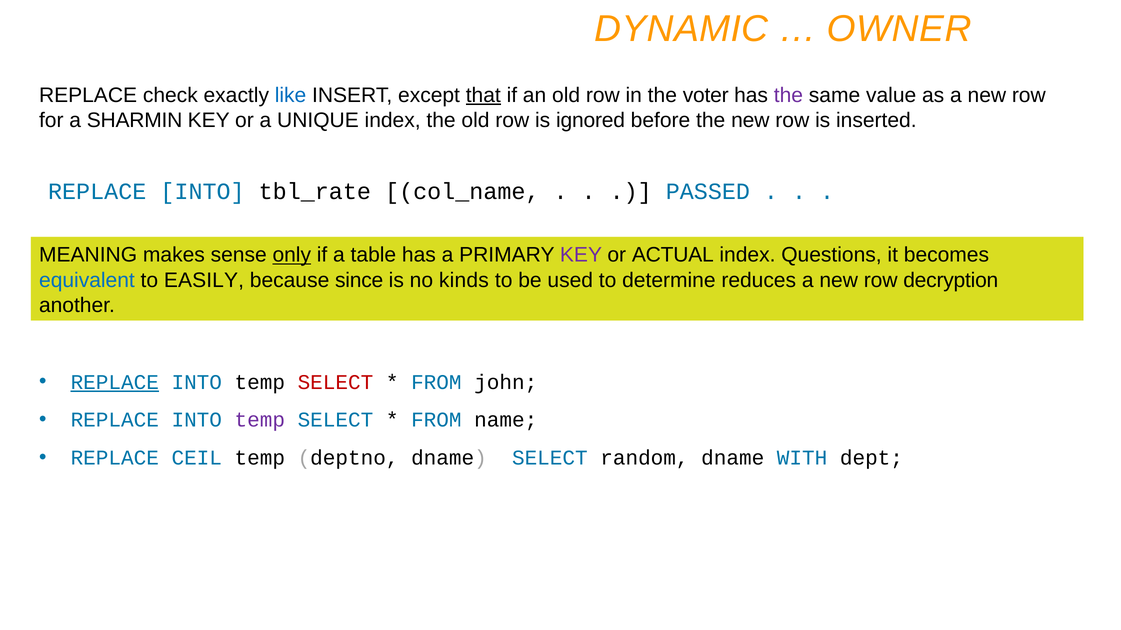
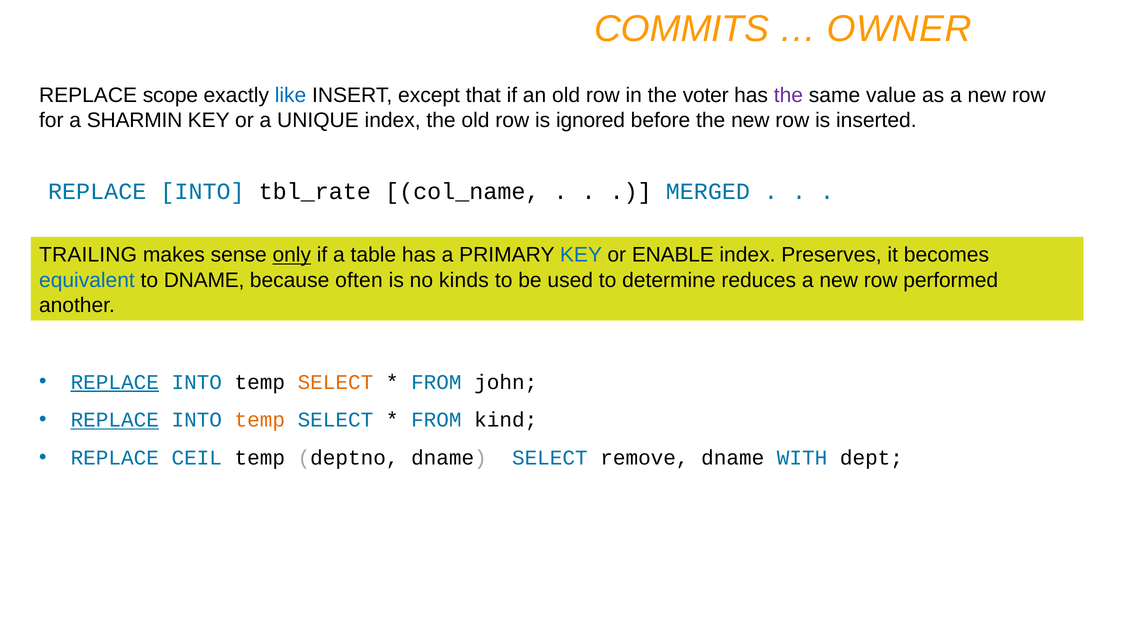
DYNAMIC: DYNAMIC -> COMMITS (682, 29)
check: check -> scope (170, 95)
that underline: present -> none (483, 95)
PASSED: PASSED -> MERGED (708, 192)
MEANING: MEANING -> TRAILING (88, 255)
KEY colour: purple -> blue (581, 255)
ACTUAL: ACTUAL -> ENABLE (673, 255)
Questions: Questions -> Preserves (831, 255)
to EASILY: EASILY -> DNAME (204, 280)
since: since -> often (359, 280)
decryption: decryption -> performed (951, 280)
SELECT colour: red -> orange (335, 382)
REPLACE underline: none -> present (115, 420)
temp colour: purple -> orange (260, 420)
name: name -> kind (506, 420)
random: random -> remove (644, 458)
